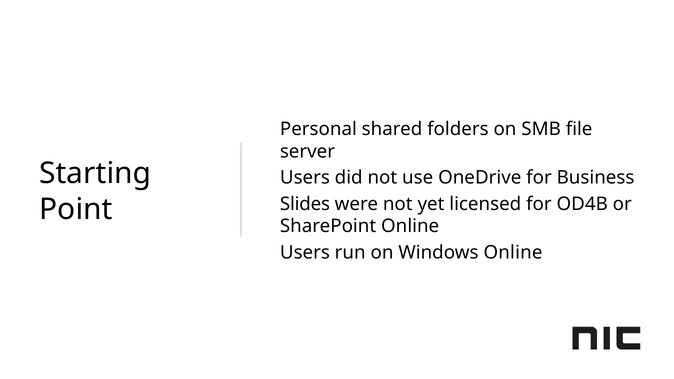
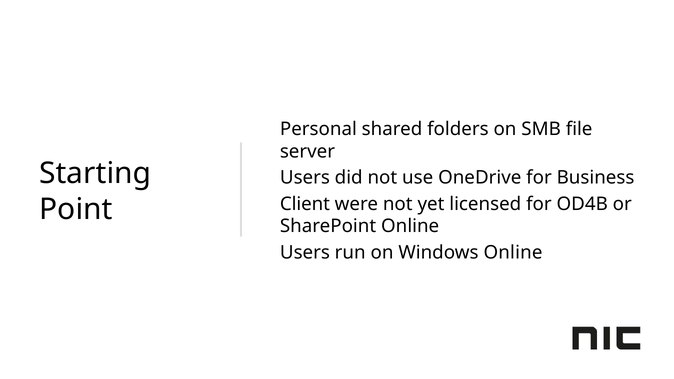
Slides: Slides -> Client (305, 204)
